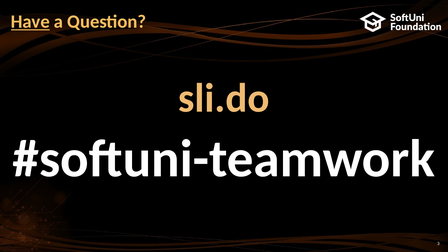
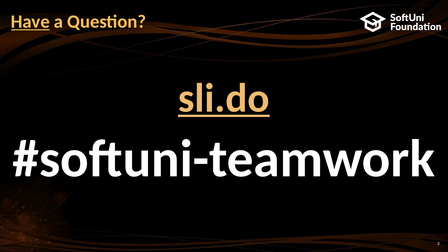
sli.do underline: none -> present (224, 98)
